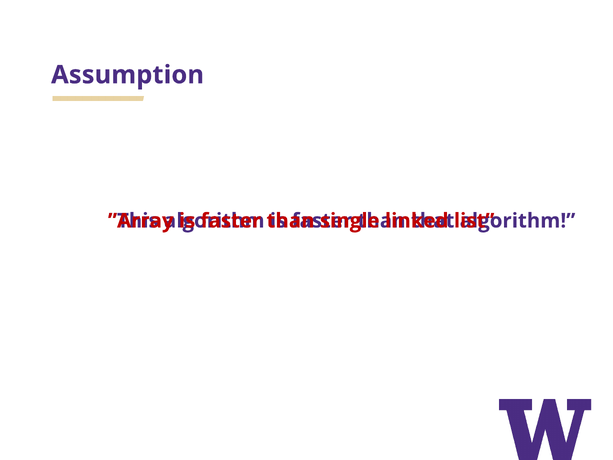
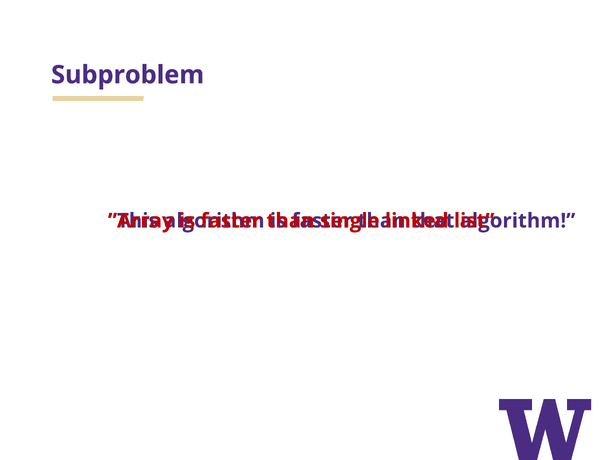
Assumption: Assumption -> Subproblem (128, 75)
